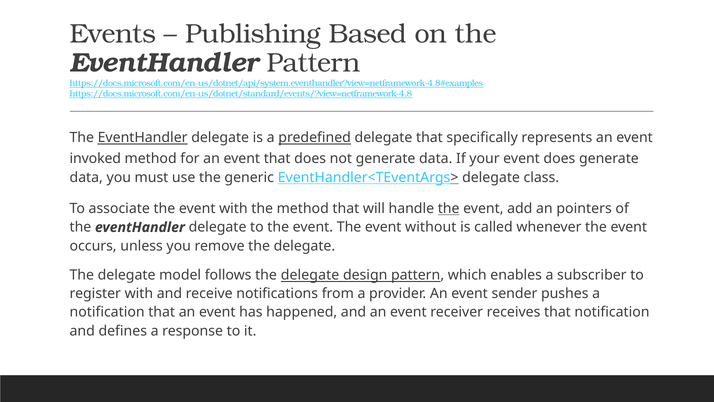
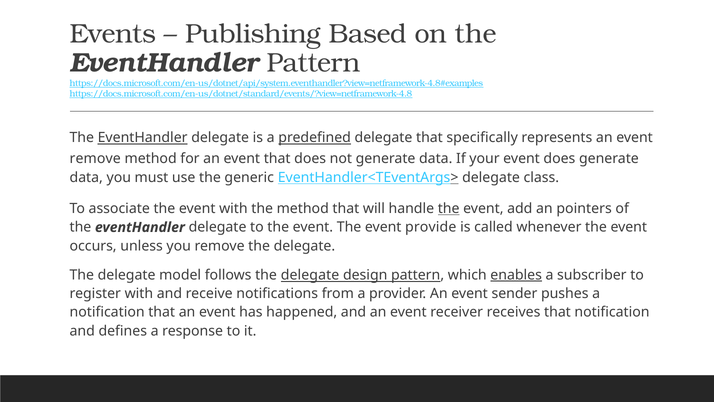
invoked: invoked -> remove (95, 158)
without: without -> provide (431, 227)
enables underline: none -> present (516, 275)
